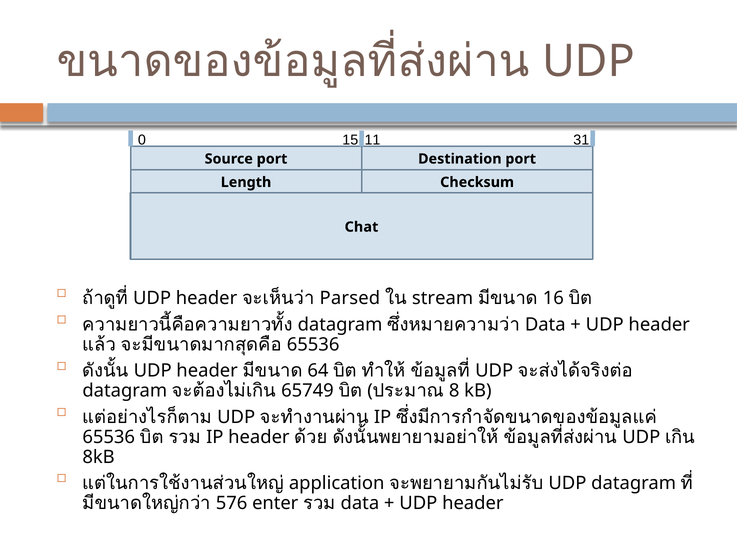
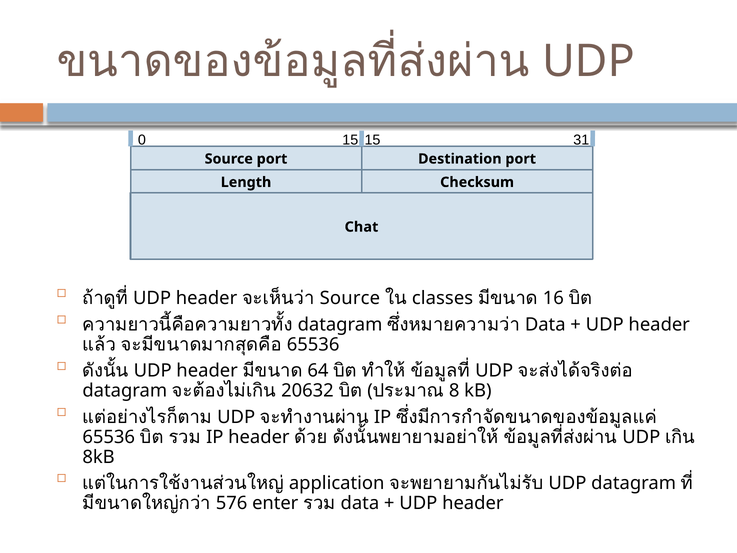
15 11: 11 -> 15 (372, 140)
Parsed: Parsed -> Source (350, 298)
stream: stream -> classes (443, 298)
65749: 65749 -> 20632 (307, 391)
